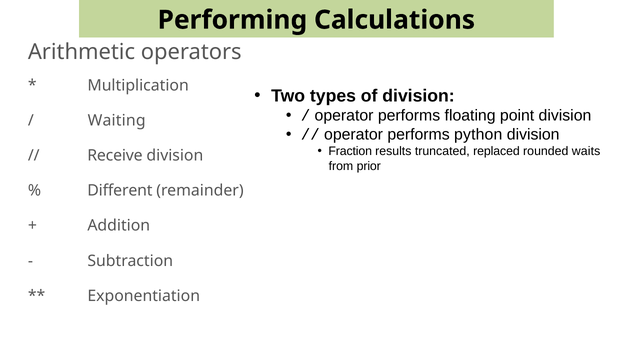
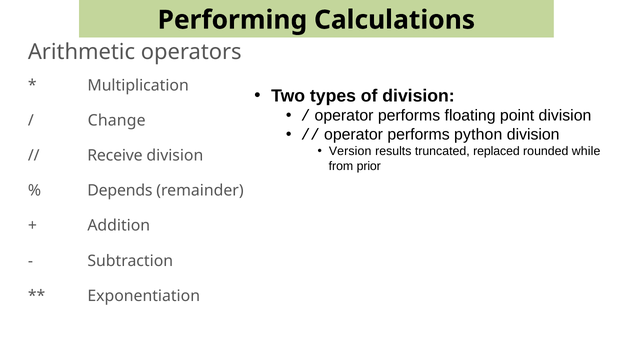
Waiting: Waiting -> Change (117, 121)
Fraction: Fraction -> Version (350, 151)
waits: waits -> while (586, 151)
Different: Different -> Depends (120, 191)
